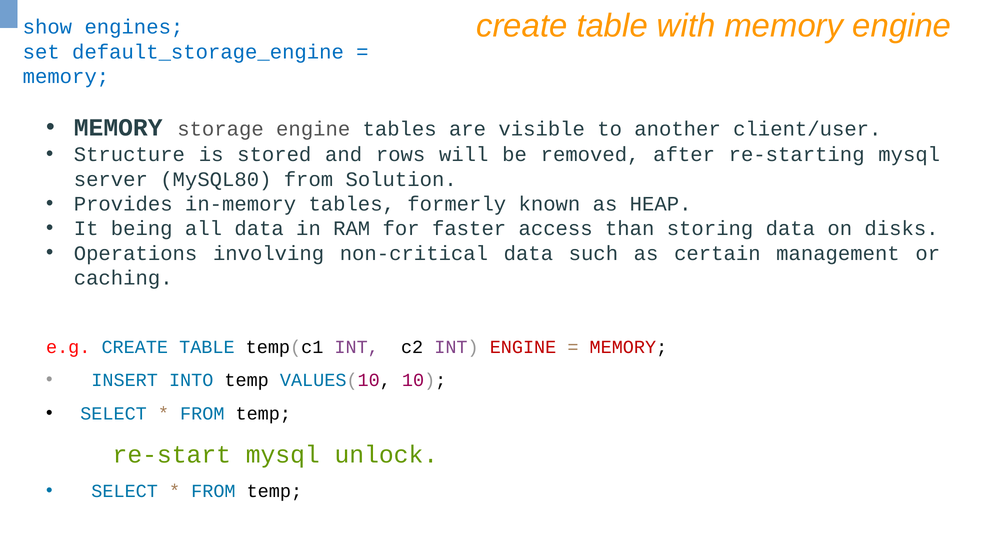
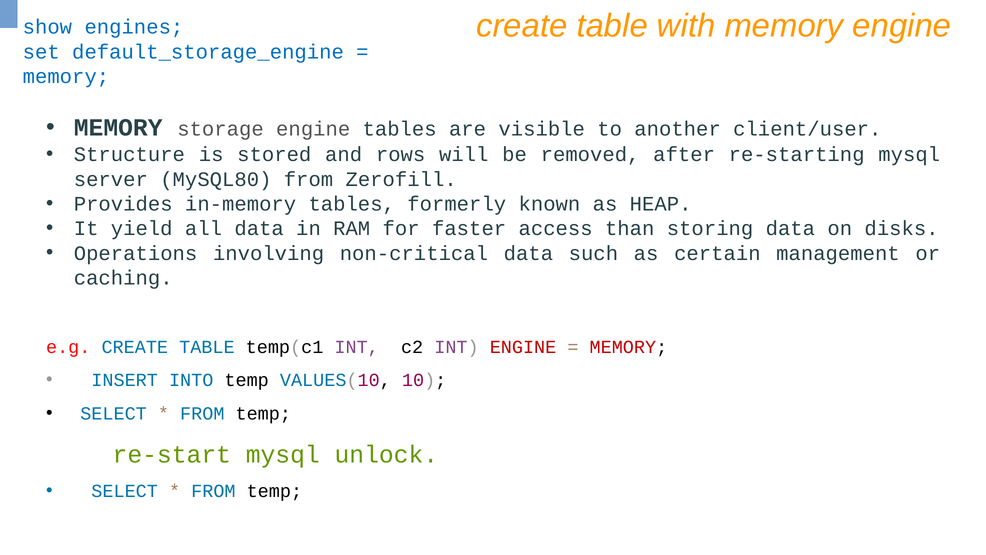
Solution: Solution -> Zerofill (401, 179)
being: being -> yield (142, 229)
